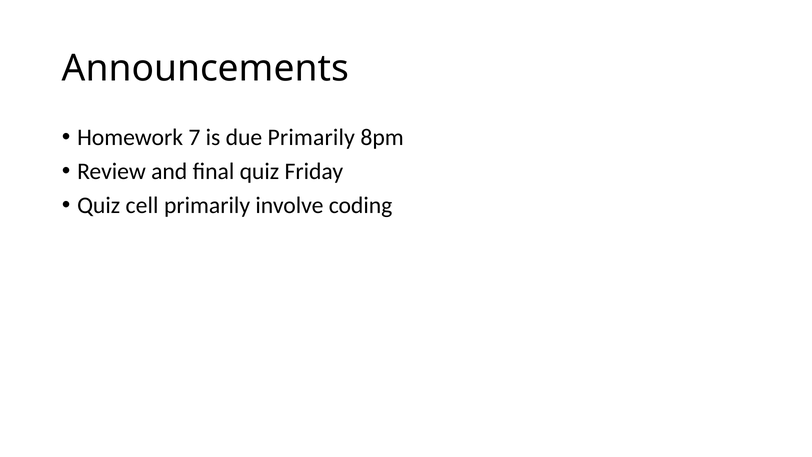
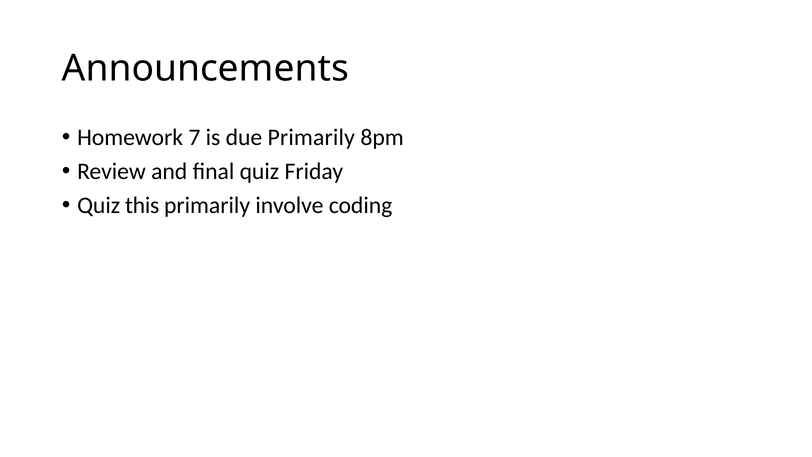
cell: cell -> this (142, 205)
